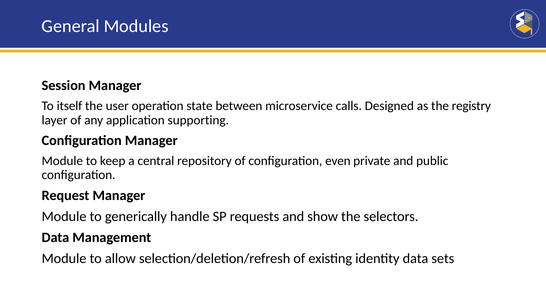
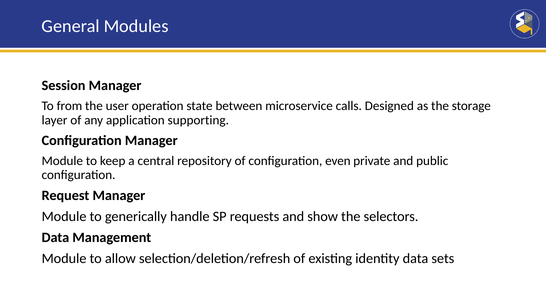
itself: itself -> from (69, 106)
registry: registry -> storage (471, 106)
